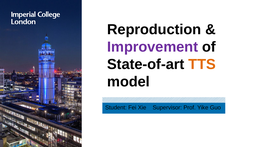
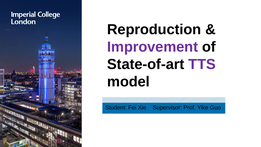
TTS colour: orange -> purple (202, 64)
